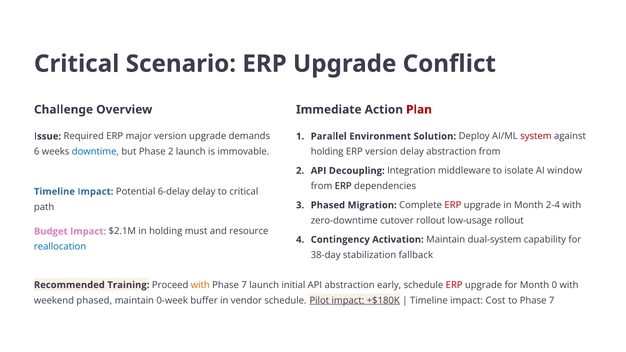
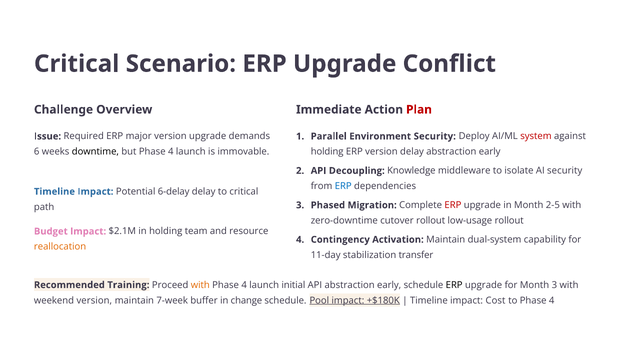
Environment Solution: Solution -> Security (435, 136)
downtime colour: blue -> black (95, 152)
but Phase 2: 2 -> 4 (171, 152)
from: from -> early (490, 152)
Integration: Integration -> Knowledge (411, 171)
AI window: window -> security (565, 171)
ERP colour: black -> blue (343, 186)
2-4: 2-4 -> 2-5 (553, 205)
must: must -> team (196, 231)
reallocation colour: blue -> orange (60, 247)
38-day: 38-day -> 11-day (326, 255)
fallback: fallback -> transfer (416, 255)
7: 7 -> 4 (244, 285)
ERP colour: red -> black (454, 285)
Month 0: 0 -> 3 (554, 285)
weekend phased: phased -> version (94, 301)
0-week: 0-week -> 7-week (172, 301)
vendor: vendor -> change (246, 301)
Pilot: Pilot -> Pool (319, 301)
to Phase 7: 7 -> 4 (552, 301)
